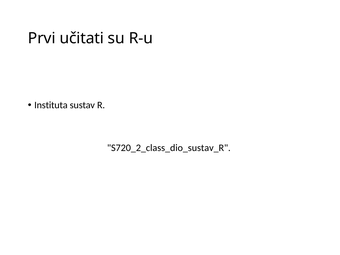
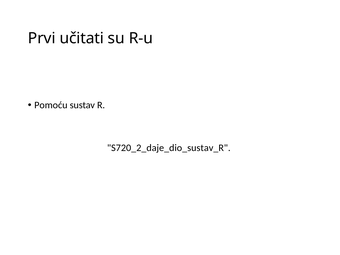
Instituta: Instituta -> Pomoću (51, 105)
S720_2_class_dio_sustav_R: S720_2_class_dio_sustav_R -> S720_2_daje_dio_sustav_R (169, 148)
